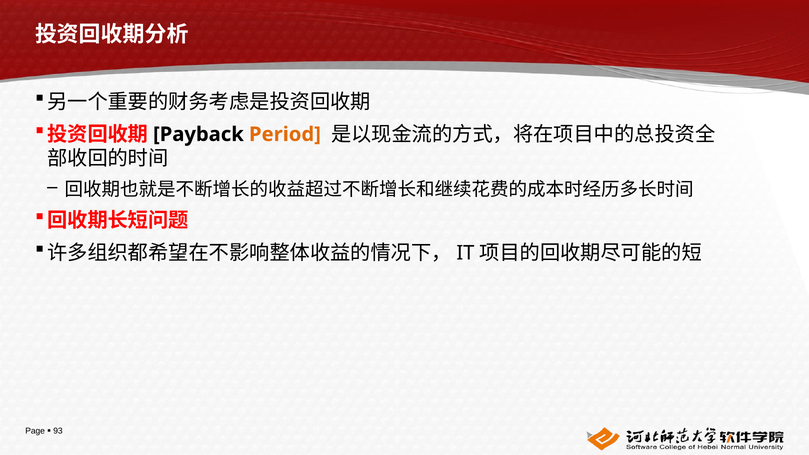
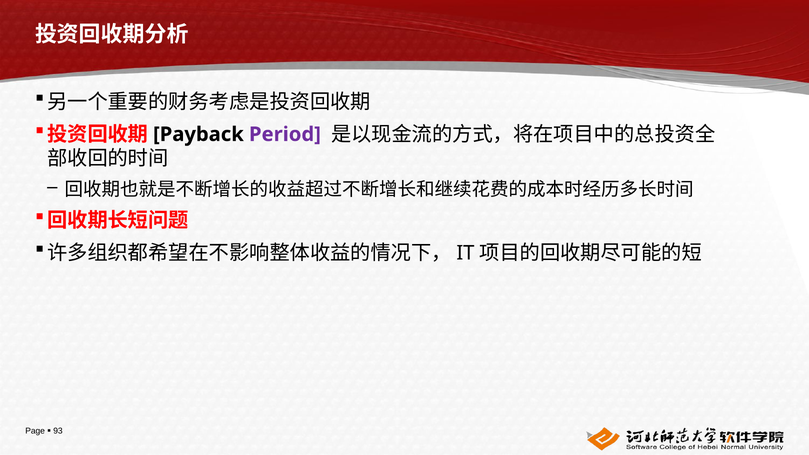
Period colour: orange -> purple (285, 134)
